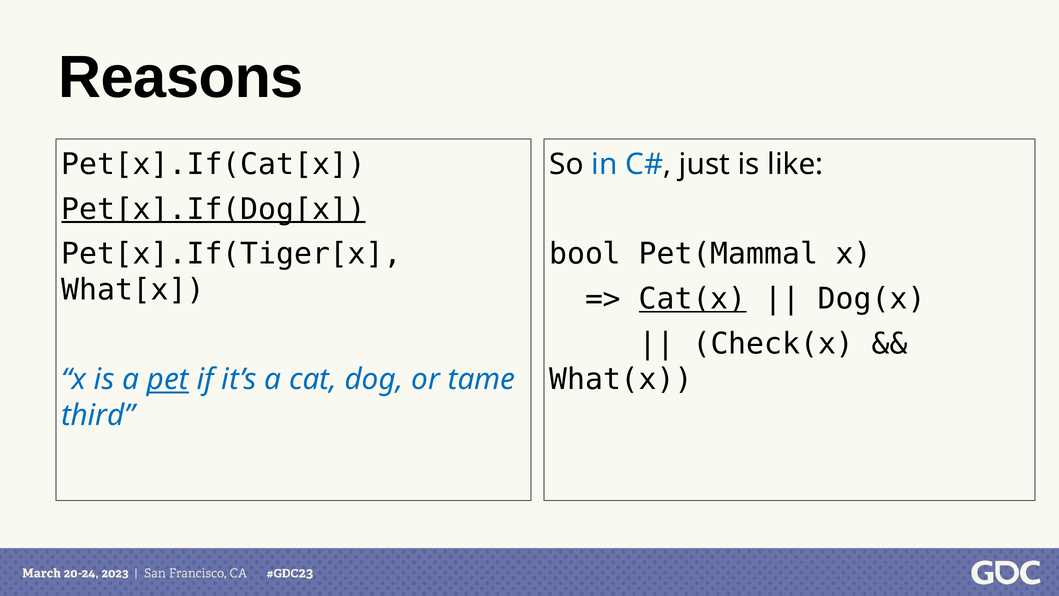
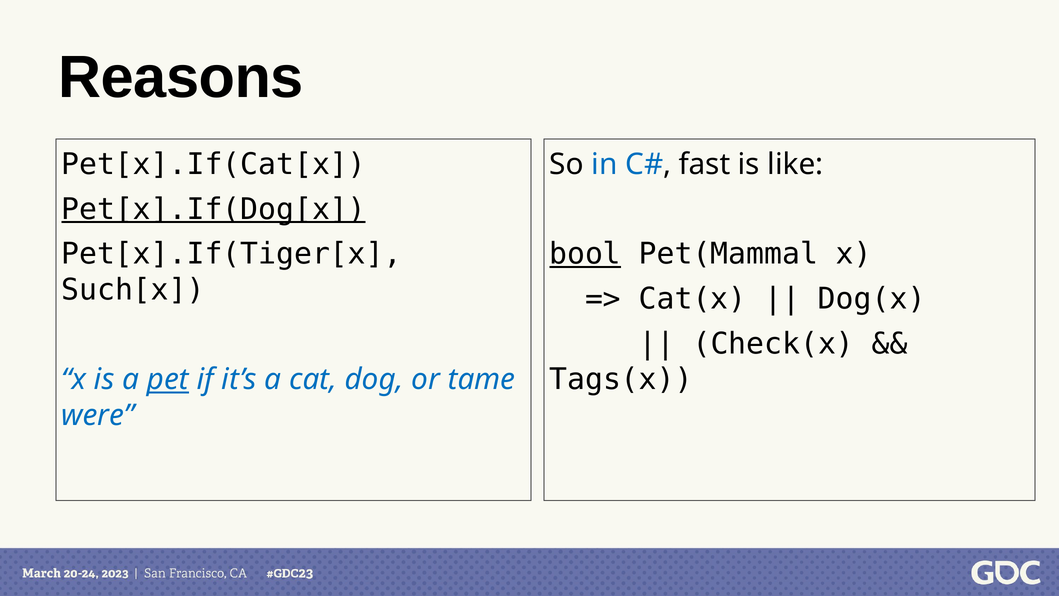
just: just -> fast (705, 164)
bool underline: none -> present (585, 254)
What[x: What[x -> Such[x (133, 290)
Cat(x underline: present -> none (693, 299)
What(x: What(x -> Tags(x (621, 379)
third: third -> were (98, 415)
